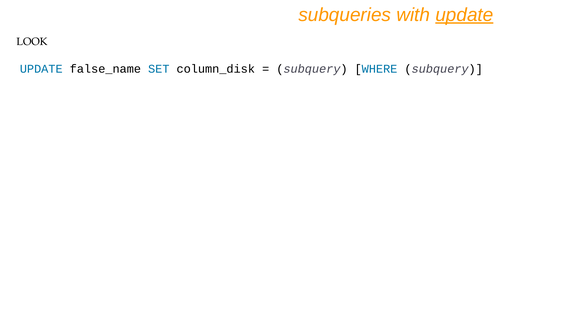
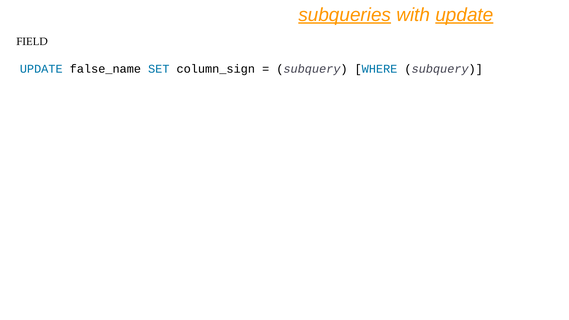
subqueries underline: none -> present (345, 15)
LOOK: LOOK -> FIELD (32, 42)
column_disk: column_disk -> column_sign (216, 69)
